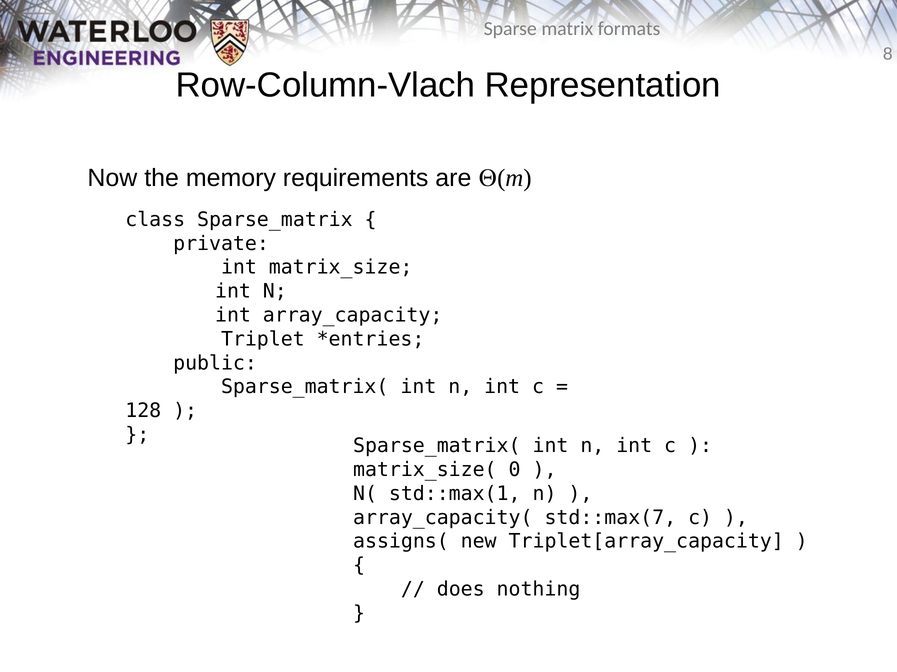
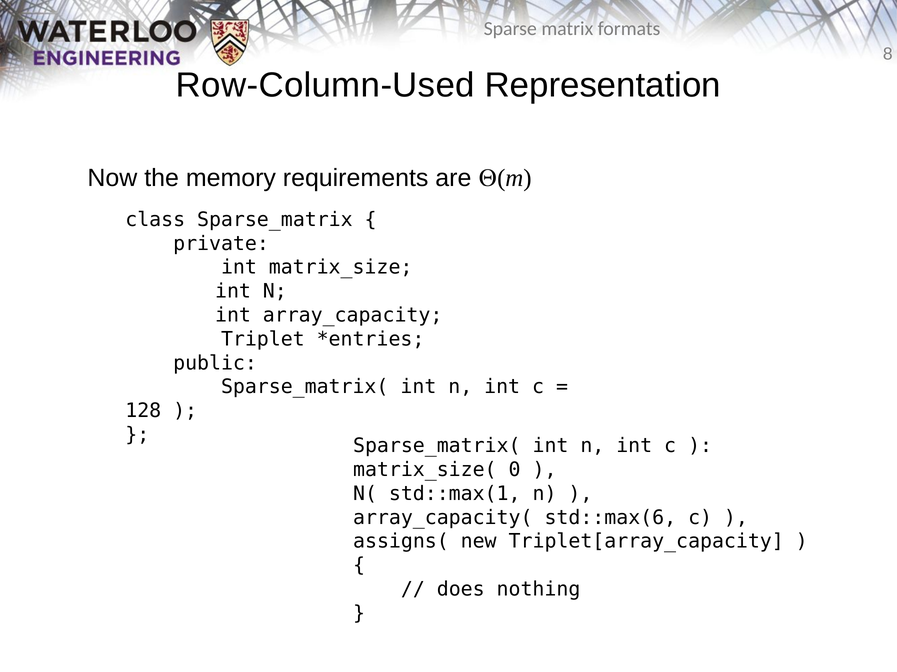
Row-Column-Vlach: Row-Column-Vlach -> Row-Column-Used (325, 85)
std::max(7: std::max(7 -> std::max(6 (610, 518)
